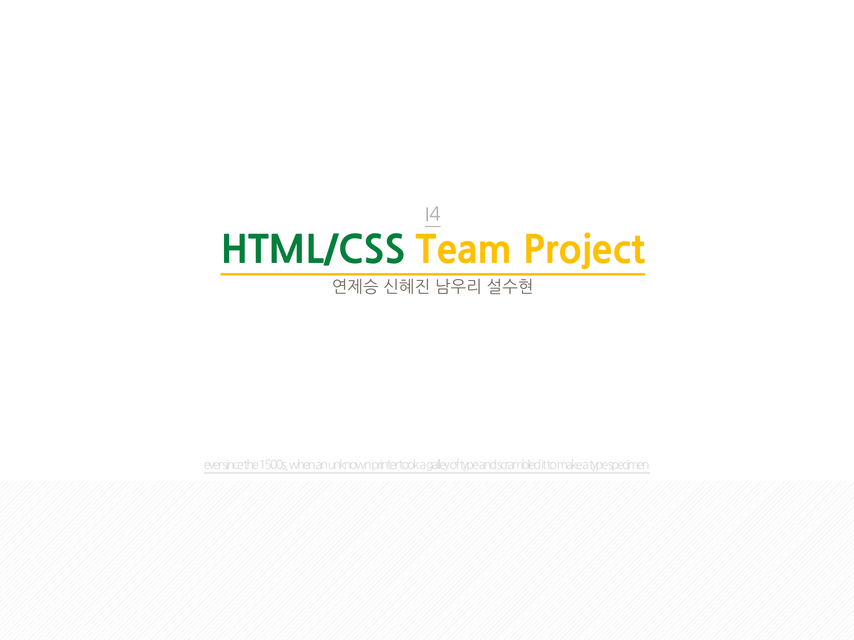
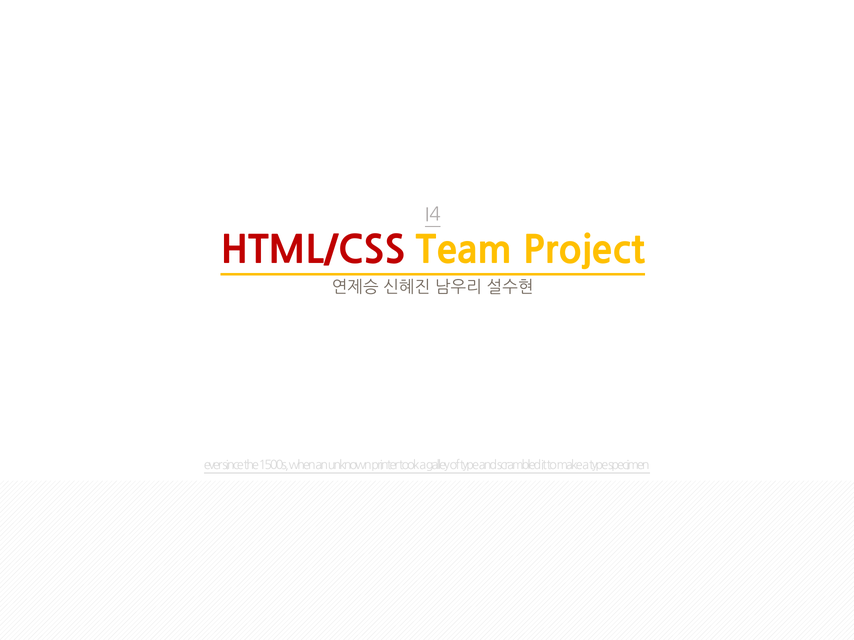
HTML/CSS colour: green -> red (313, 251)
